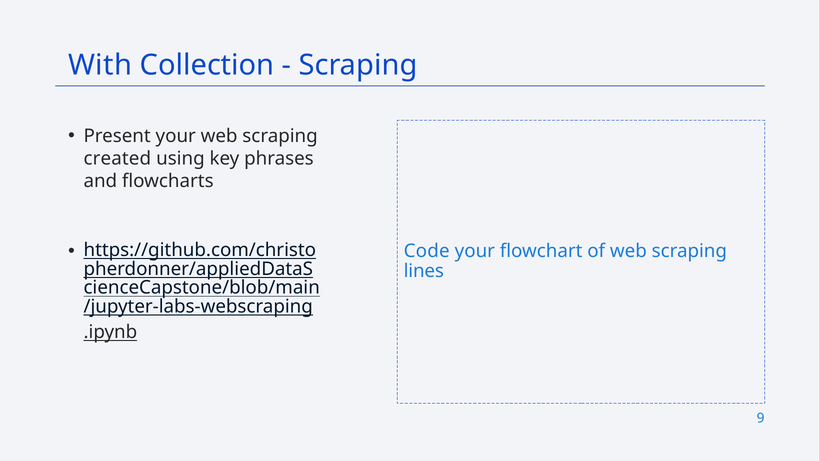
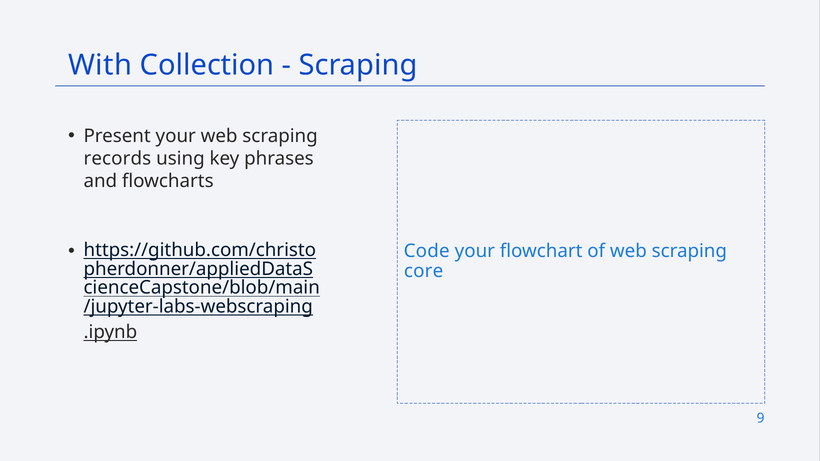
created: created -> records (117, 159)
lines: lines -> core (424, 271)
